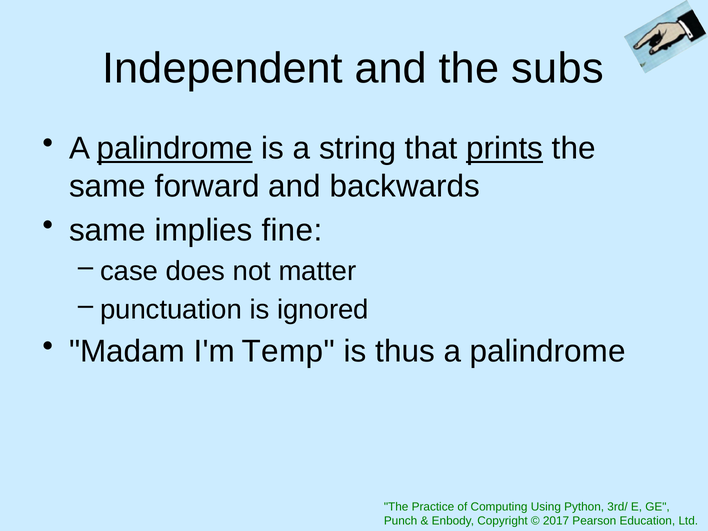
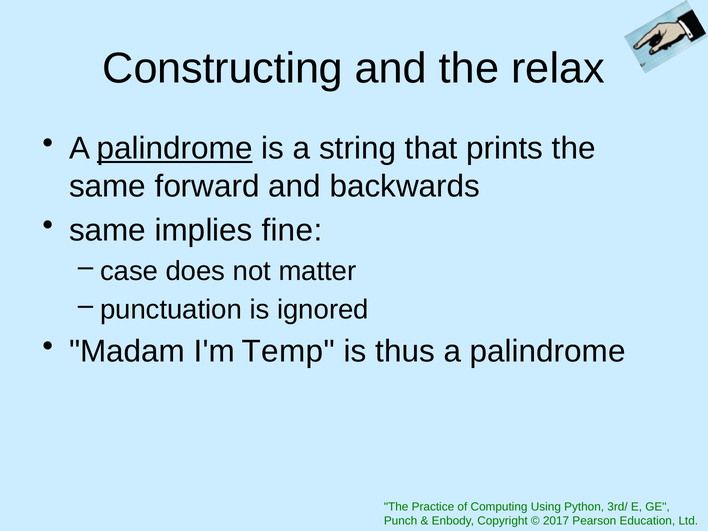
Independent: Independent -> Constructing (223, 69)
subs: subs -> relax (558, 69)
prints underline: present -> none (505, 149)
